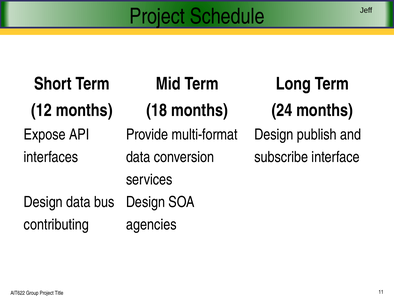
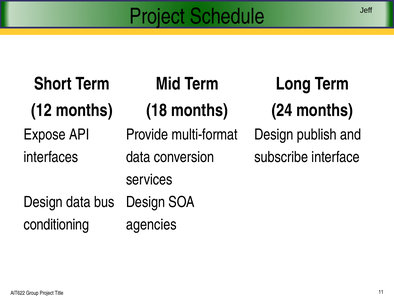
contributing: contributing -> conditioning (56, 224)
